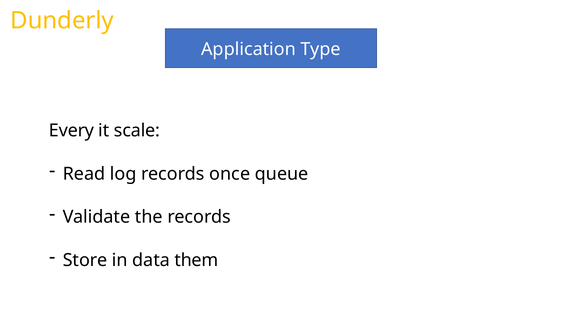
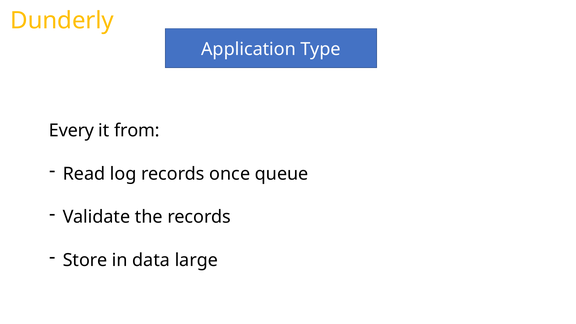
scale: scale -> from (137, 131)
them: them -> large (196, 260)
